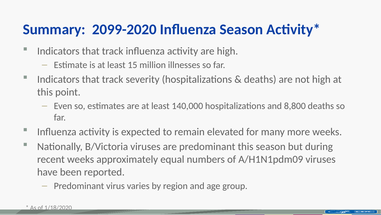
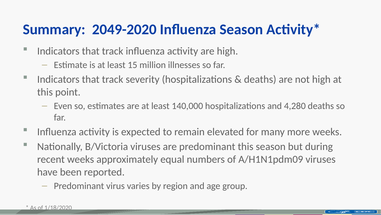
2099-2020: 2099-2020 -> 2049-2020 (124, 29)
8,800: 8,800 -> 4,280 (295, 106)
